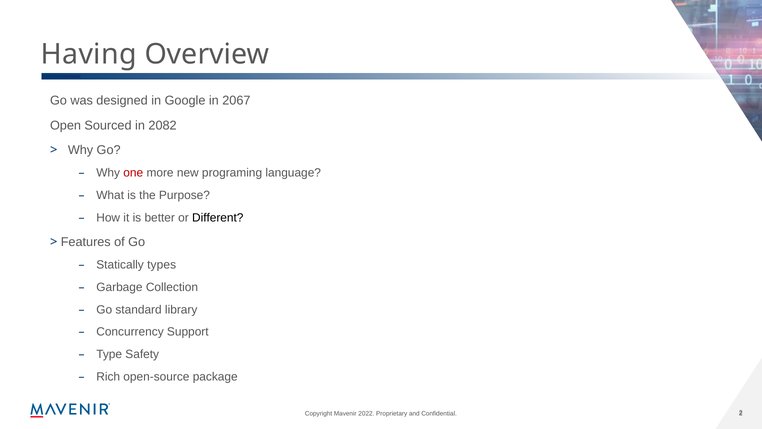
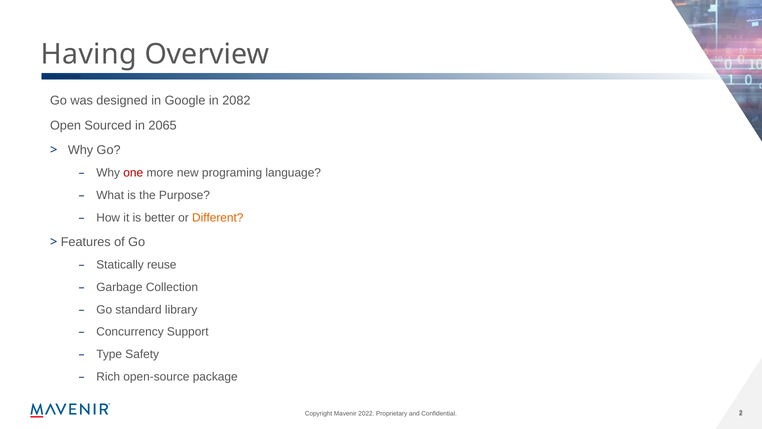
2067: 2067 -> 2082 (236, 101)
2082: 2082 -> 2065 (163, 125)
Different colour: black -> orange (218, 217)
types: types -> reuse (162, 265)
